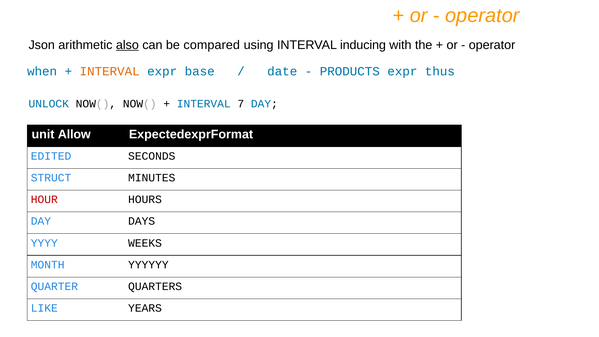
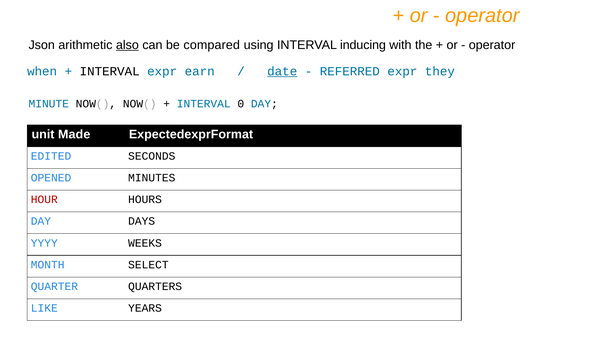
INTERVAL colour: orange -> black (110, 71)
base: base -> earn (200, 71)
date underline: none -> present (282, 71)
PRODUCTS: PRODUCTS -> REFERRED (350, 71)
thus: thus -> they (440, 71)
UNLOCK: UNLOCK -> MINUTE (49, 104)
7: 7 -> 0 (241, 104)
Allow: Allow -> Made (74, 134)
STRUCT: STRUCT -> OPENED (51, 178)
YYYYYY: YYYYYY -> SELECT (148, 265)
